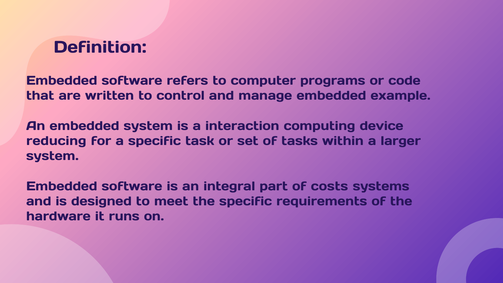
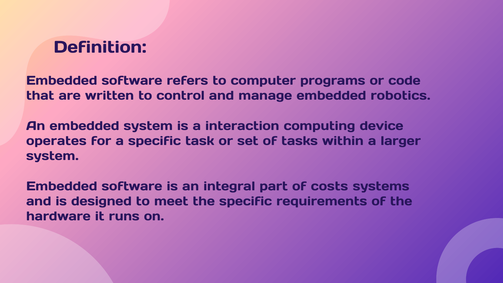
example: example -> robotics (401, 96)
reducing: reducing -> operates (56, 141)
